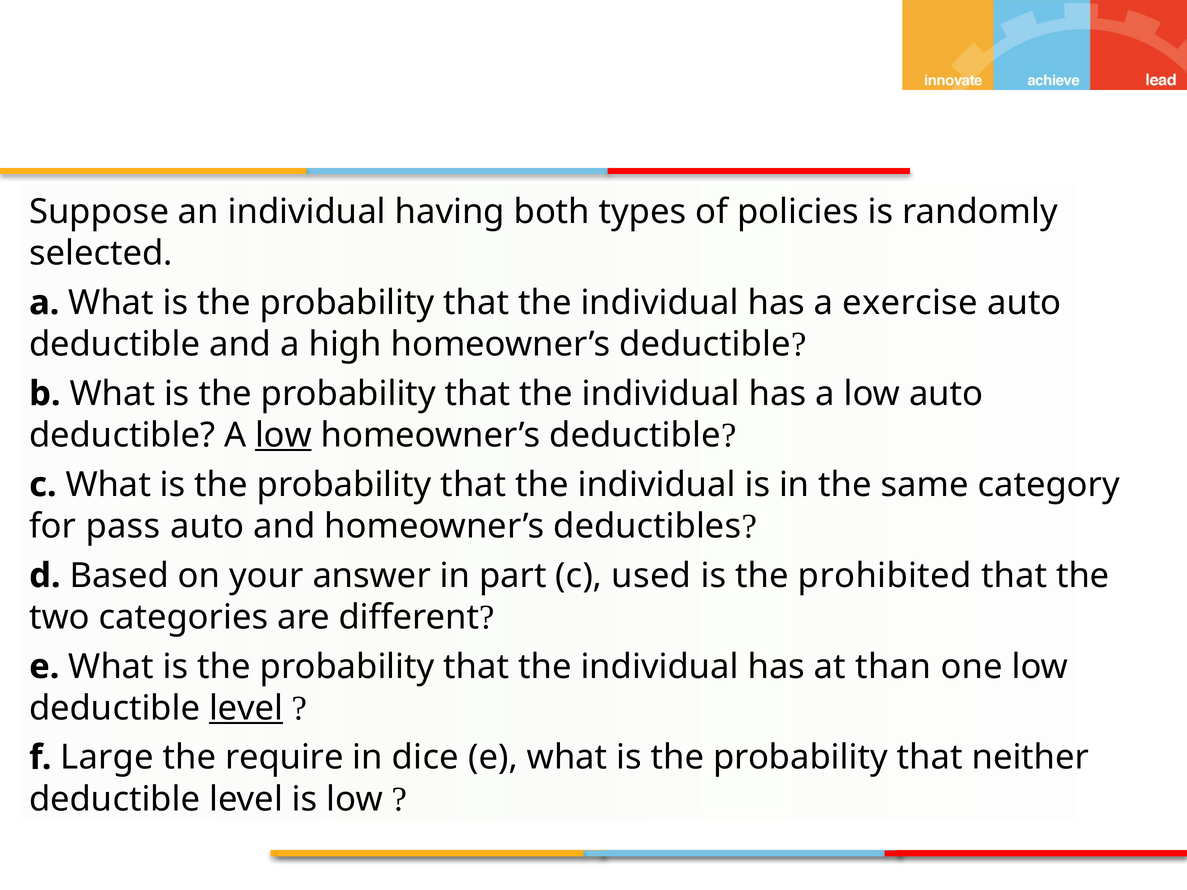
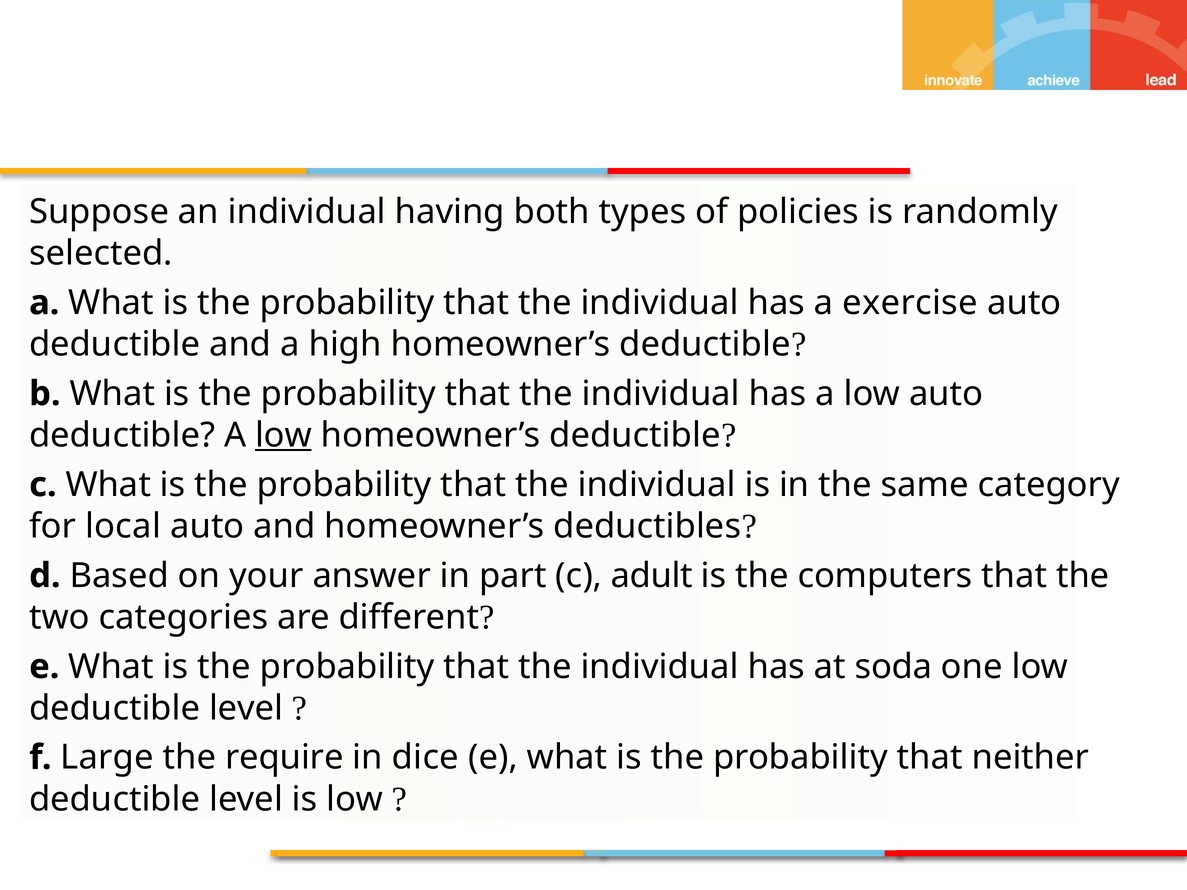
pass: pass -> local (123, 526)
used: used -> adult (652, 576)
prohibited: prohibited -> computers (885, 576)
than: than -> soda (893, 667)
level underline: present -> none (246, 708)
